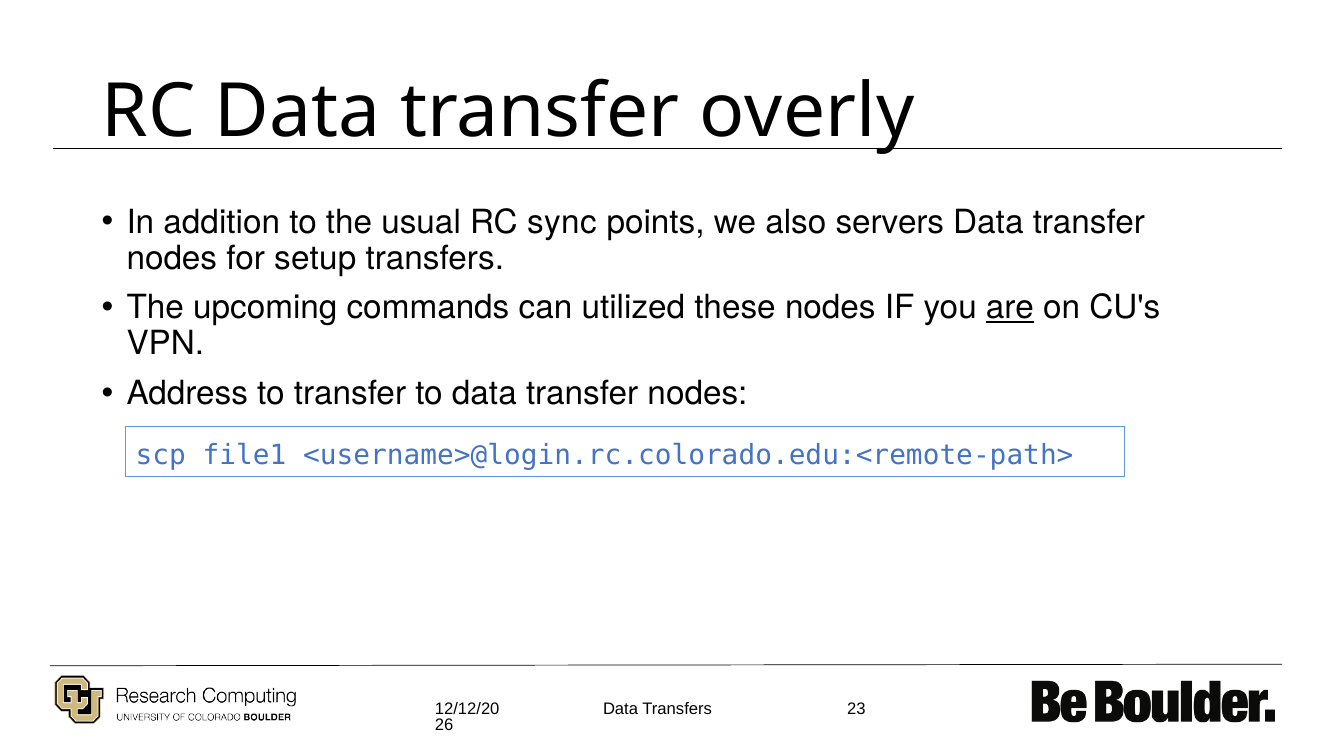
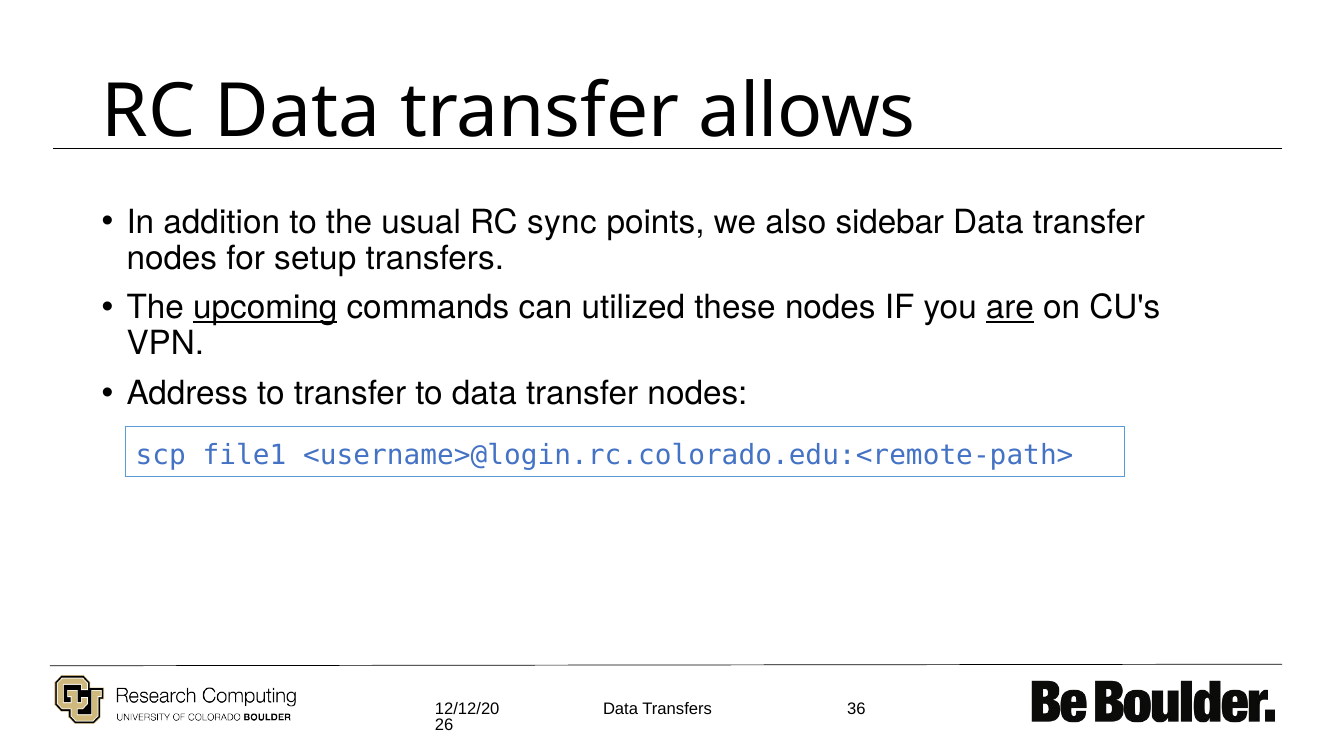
overly: overly -> allows (807, 112)
servers: servers -> sidebar (890, 222)
upcoming underline: none -> present (265, 308)
23: 23 -> 36 (856, 709)
